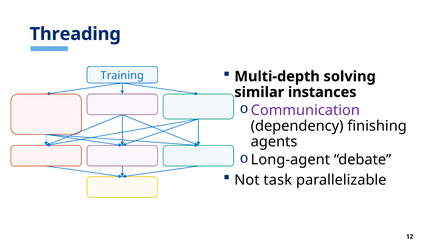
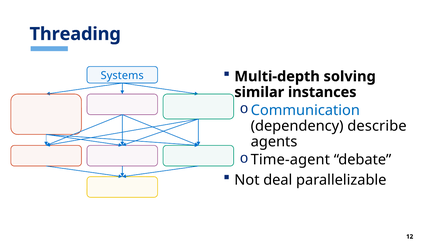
Training: Training -> Systems (122, 76)
Communication colour: purple -> blue (305, 110)
finishing: finishing -> describe (377, 126)
Long-agent: Long-agent -> Time-agent (290, 160)
task: task -> deal (278, 180)
